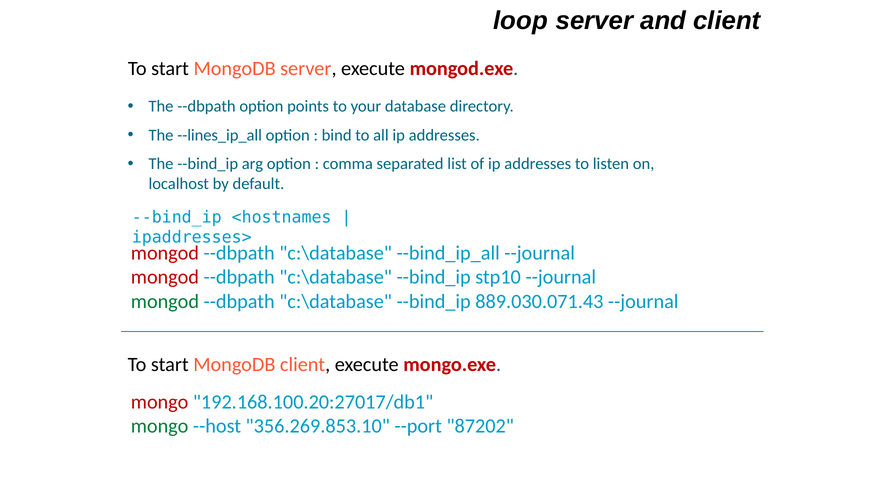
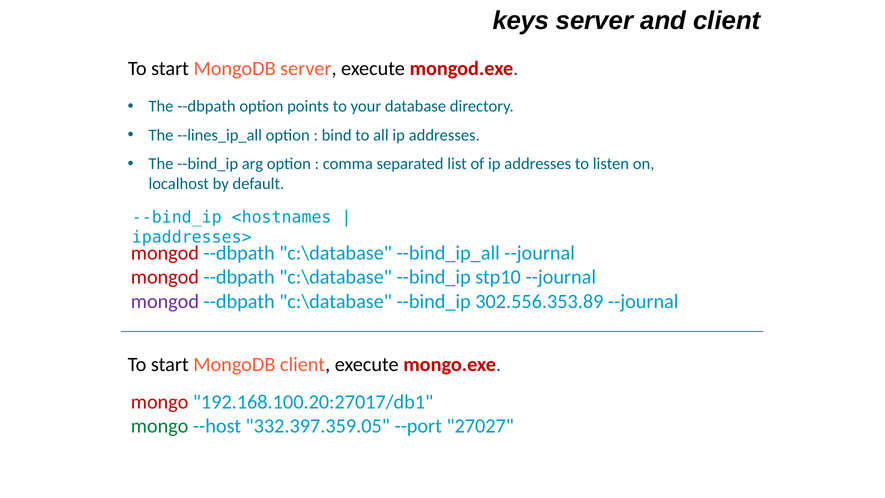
loop: loop -> keys (521, 21)
mongod colour: green -> purple (165, 301)
889.030.071.43: 889.030.071.43 -> 302.556.353.89 (539, 301)
356.269.853.10: 356.269.853.10 -> 332.397.359.05 (318, 426)
87202: 87202 -> 27027 (480, 426)
